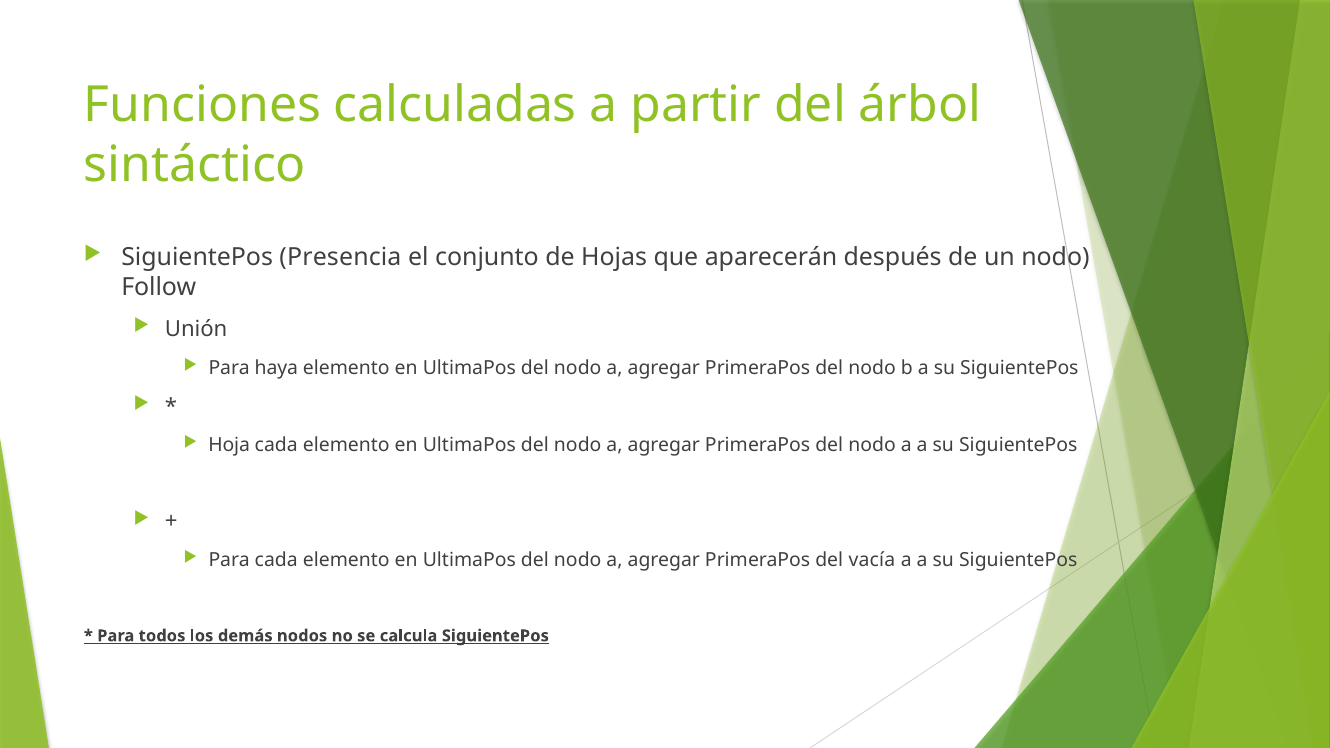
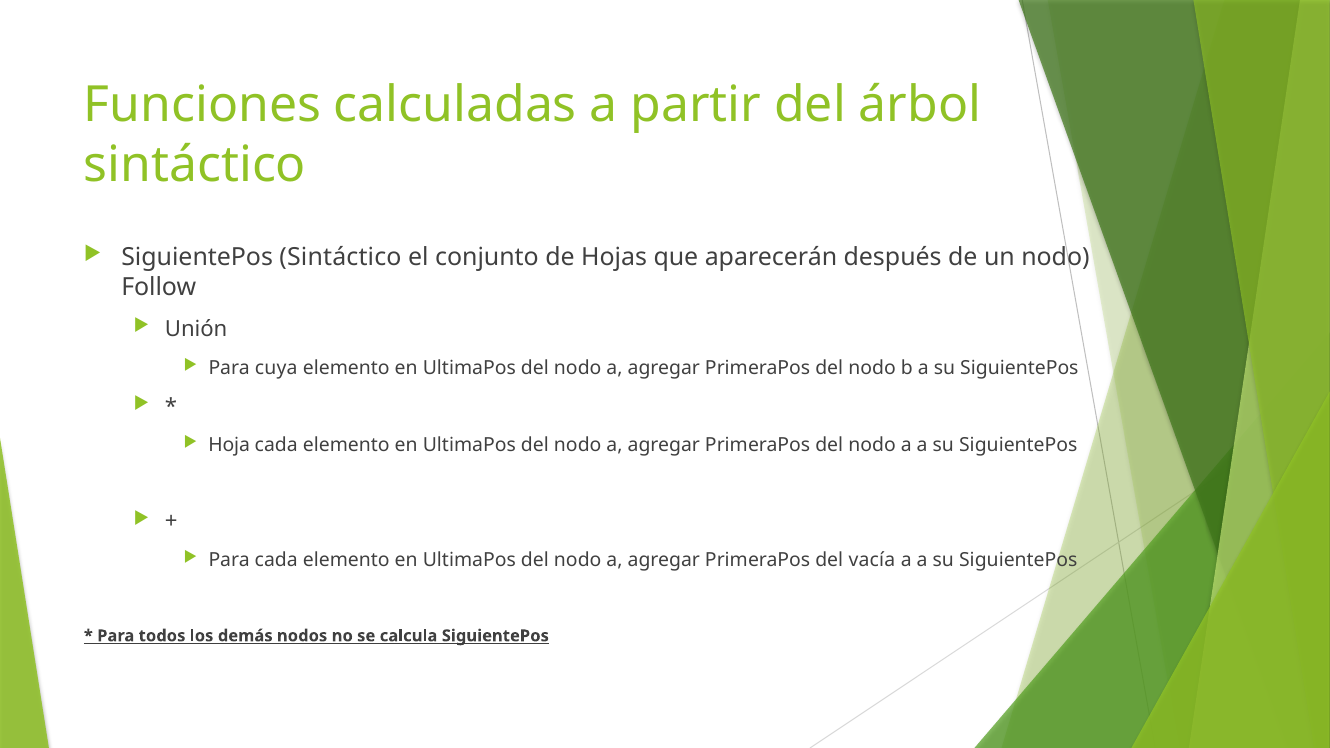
SiguientePos Presencia: Presencia -> Sintáctico (340, 257)
haya: haya -> cuya (276, 368)
